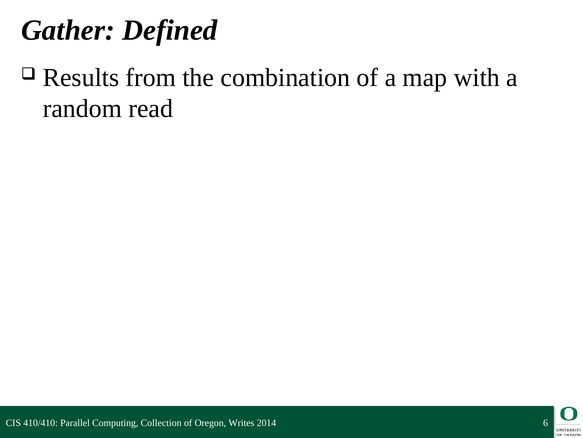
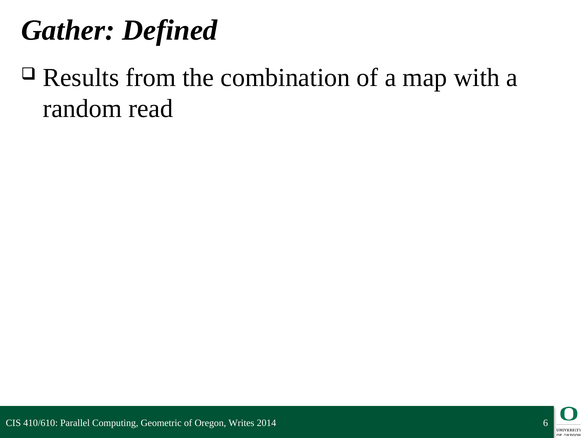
410/410: 410/410 -> 410/610 (41, 422)
Collection: Collection -> Geometric (161, 422)
